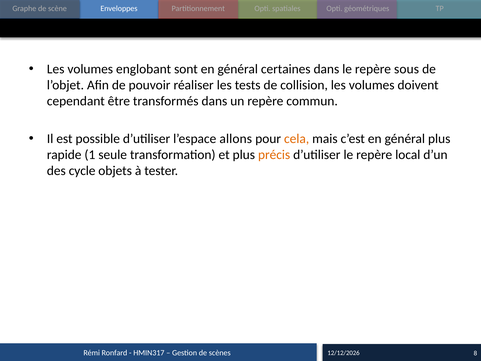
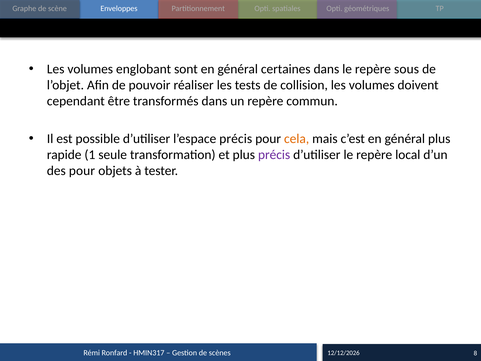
l’espace allons: allons -> précis (236, 139)
précis colour: orange -> purple (274, 155)
des cycle: cycle -> pour (82, 171)
